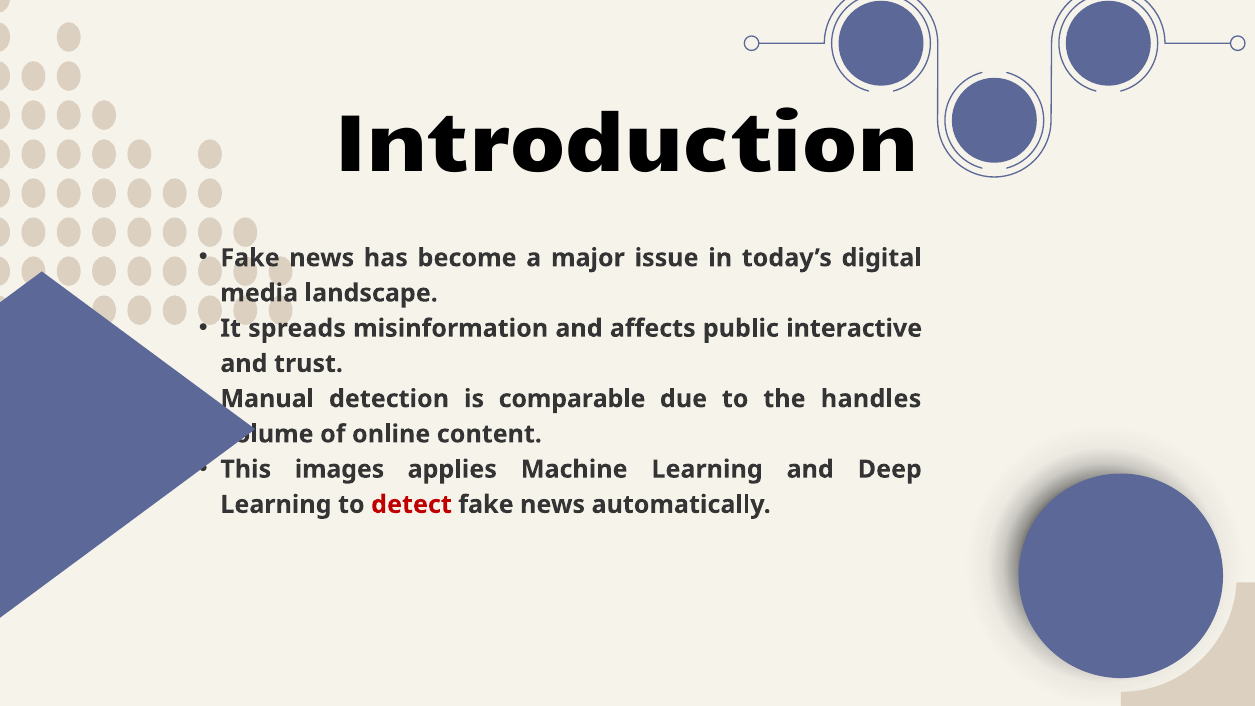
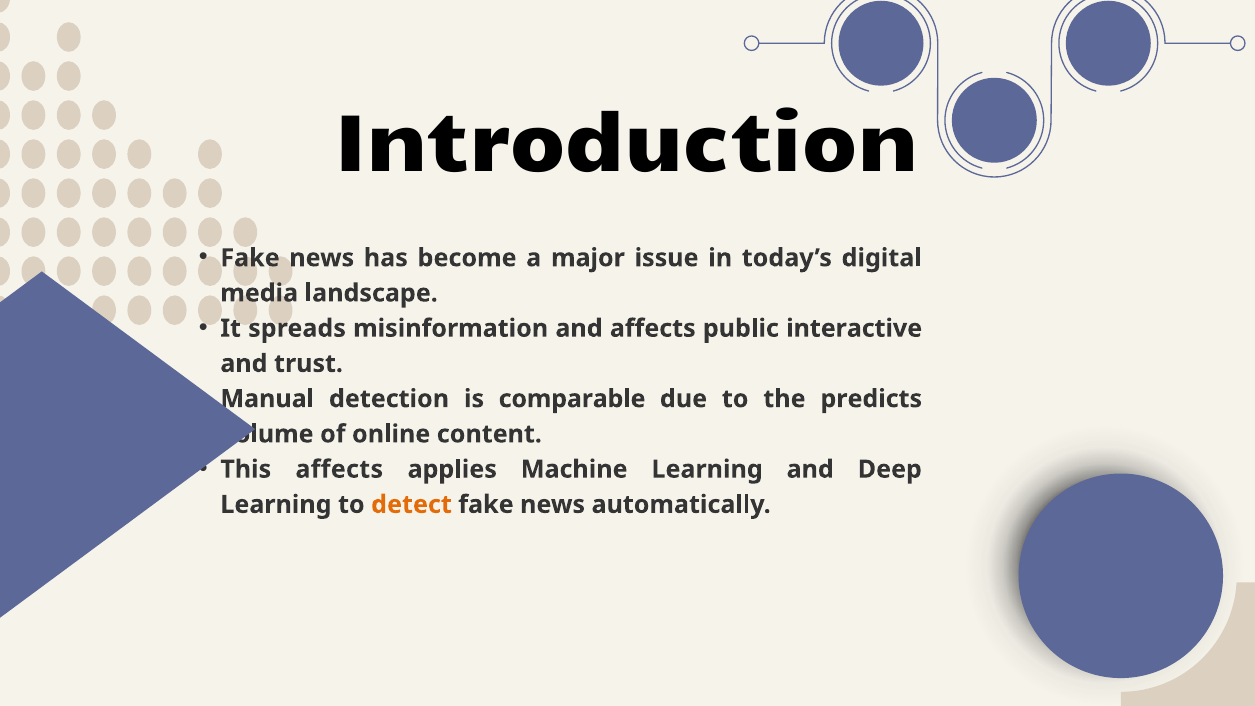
handles: handles -> predicts (871, 399)
images: images -> affects (339, 469)
detect colour: red -> orange (411, 505)
